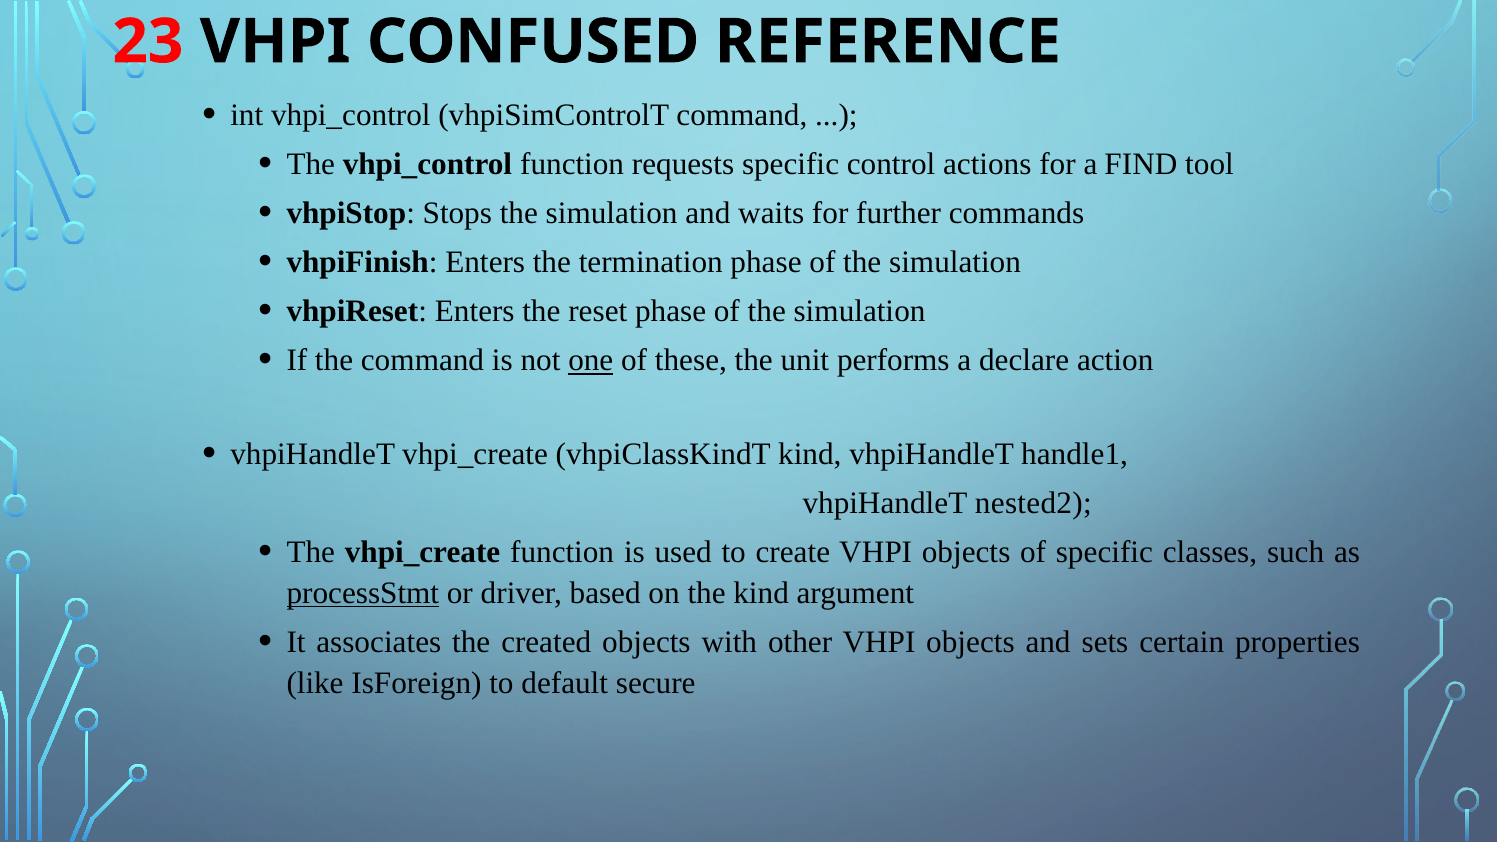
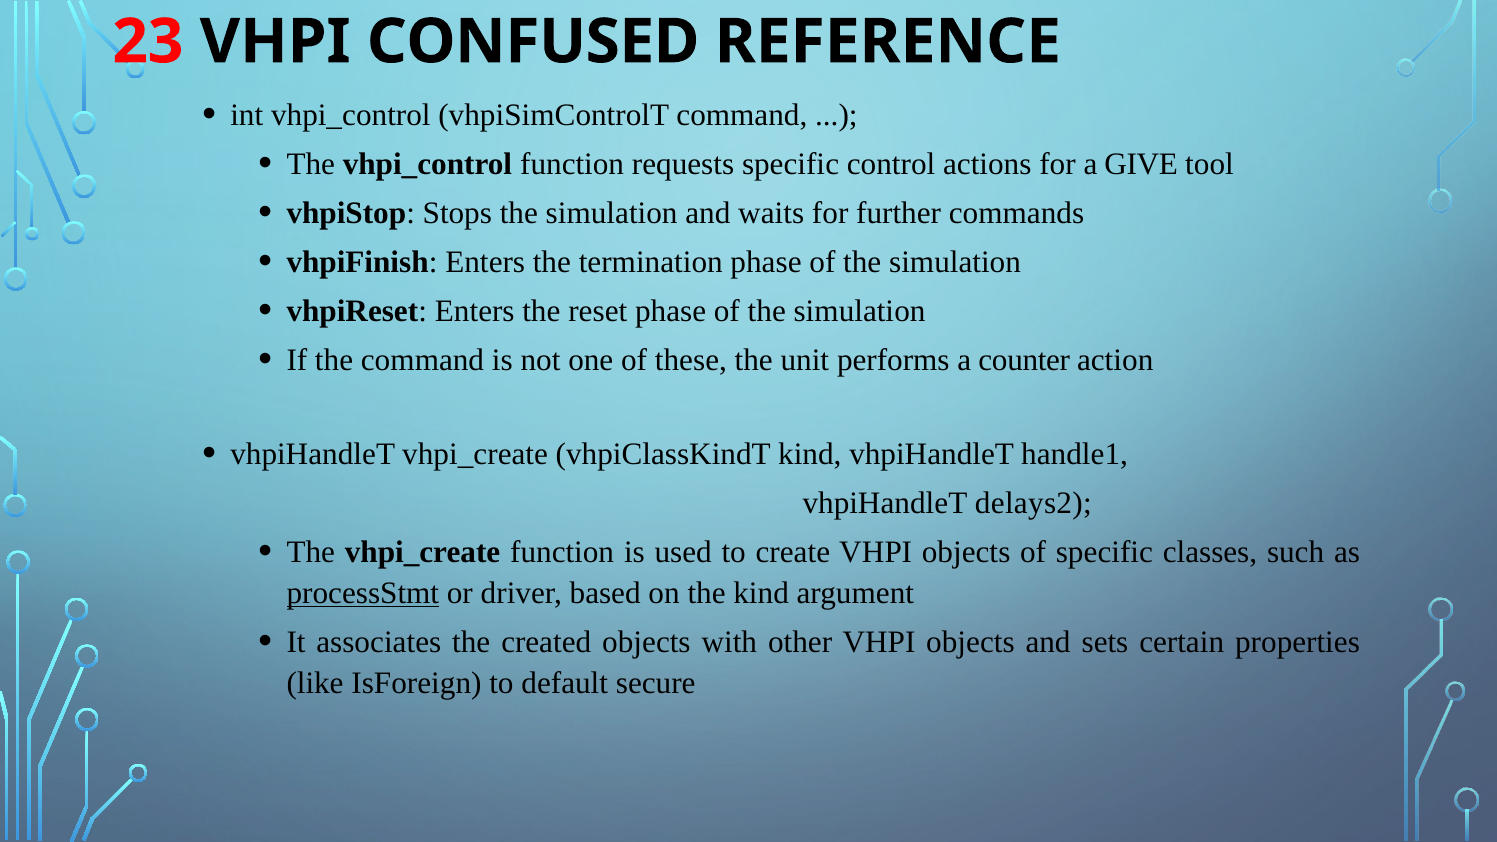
FIND: FIND -> GIVE (1141, 165)
one underline: present -> none (591, 360)
declare: declare -> counter (1024, 360)
nested2: nested2 -> delays2 (1033, 503)
